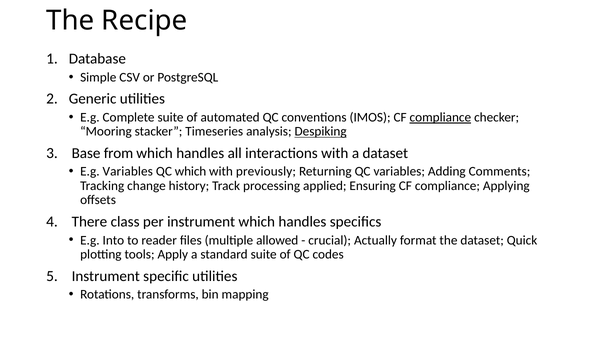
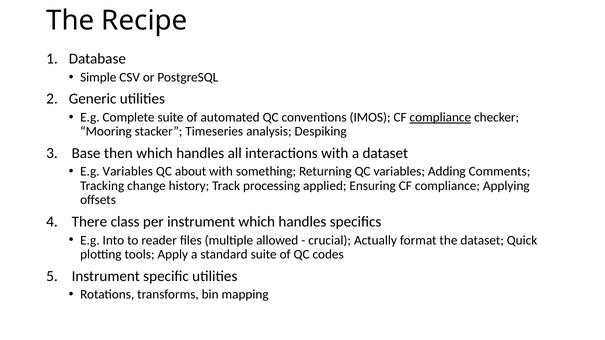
Despiking underline: present -> none (321, 132)
from: from -> then (118, 153)
QC which: which -> about (191, 172)
previously: previously -> something (266, 172)
